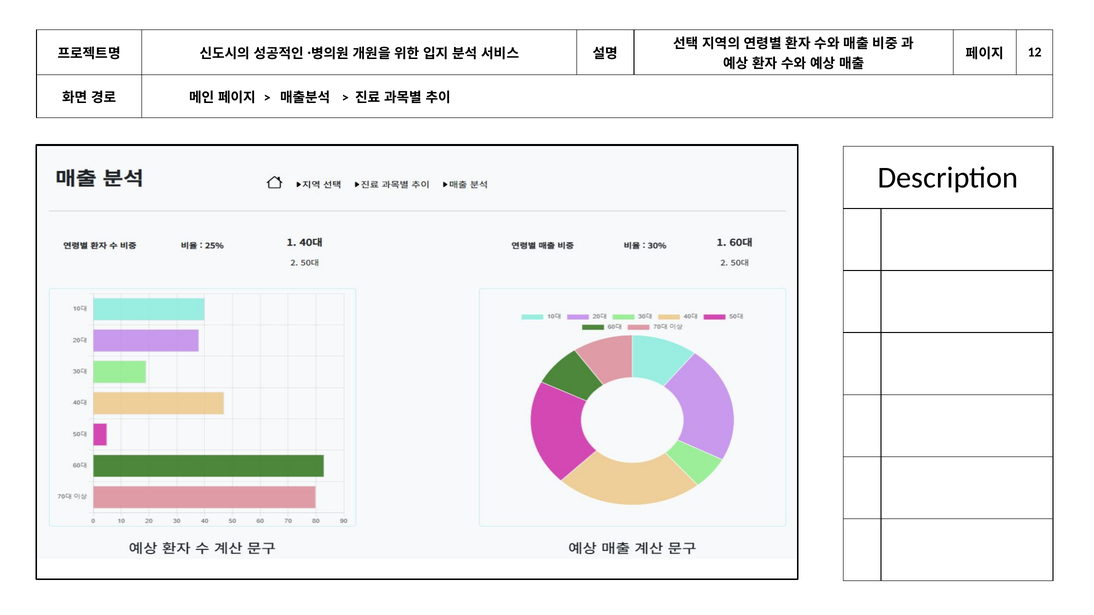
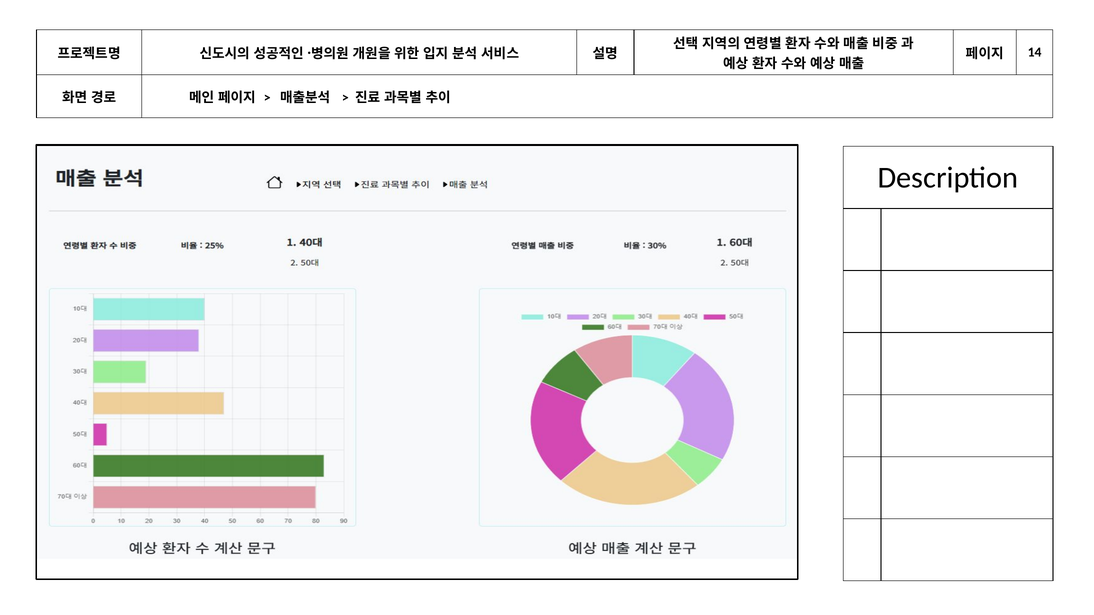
12: 12 -> 14 (1035, 52)
